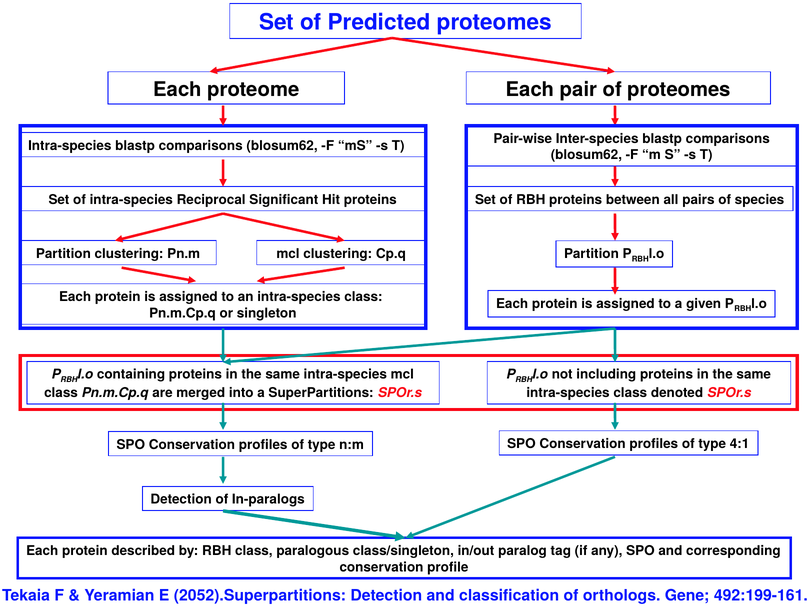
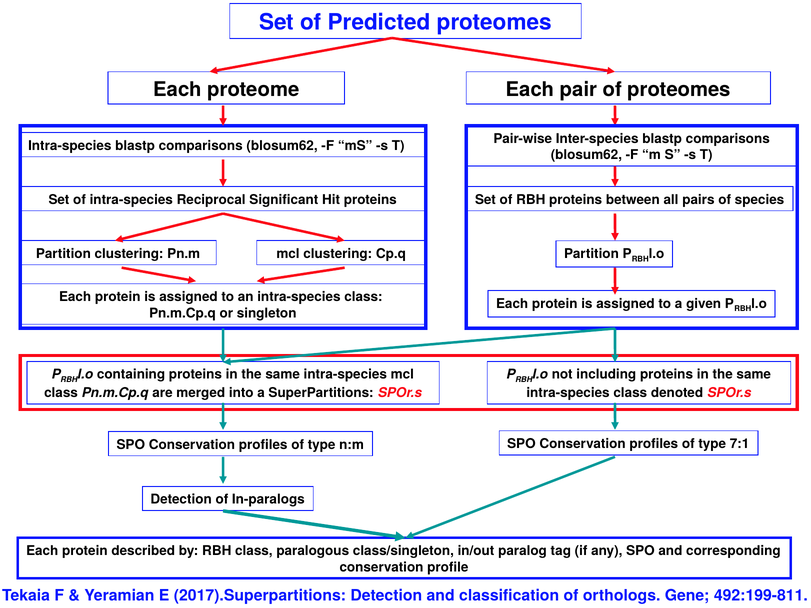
4:1: 4:1 -> 7:1 (740, 444)
2052).Superpartitions: 2052).Superpartitions -> 2017).Superpartitions (260, 596)
492:199-161: 492:199-161 -> 492:199-811 (761, 596)
